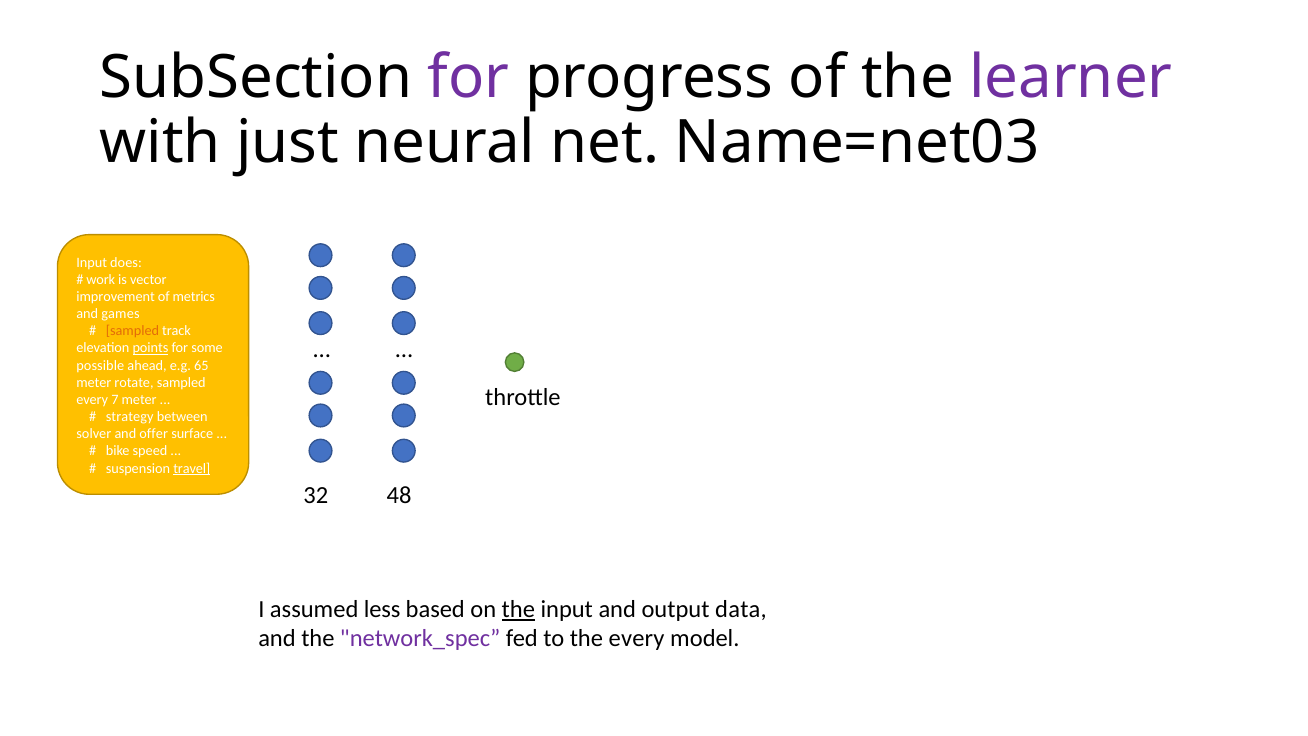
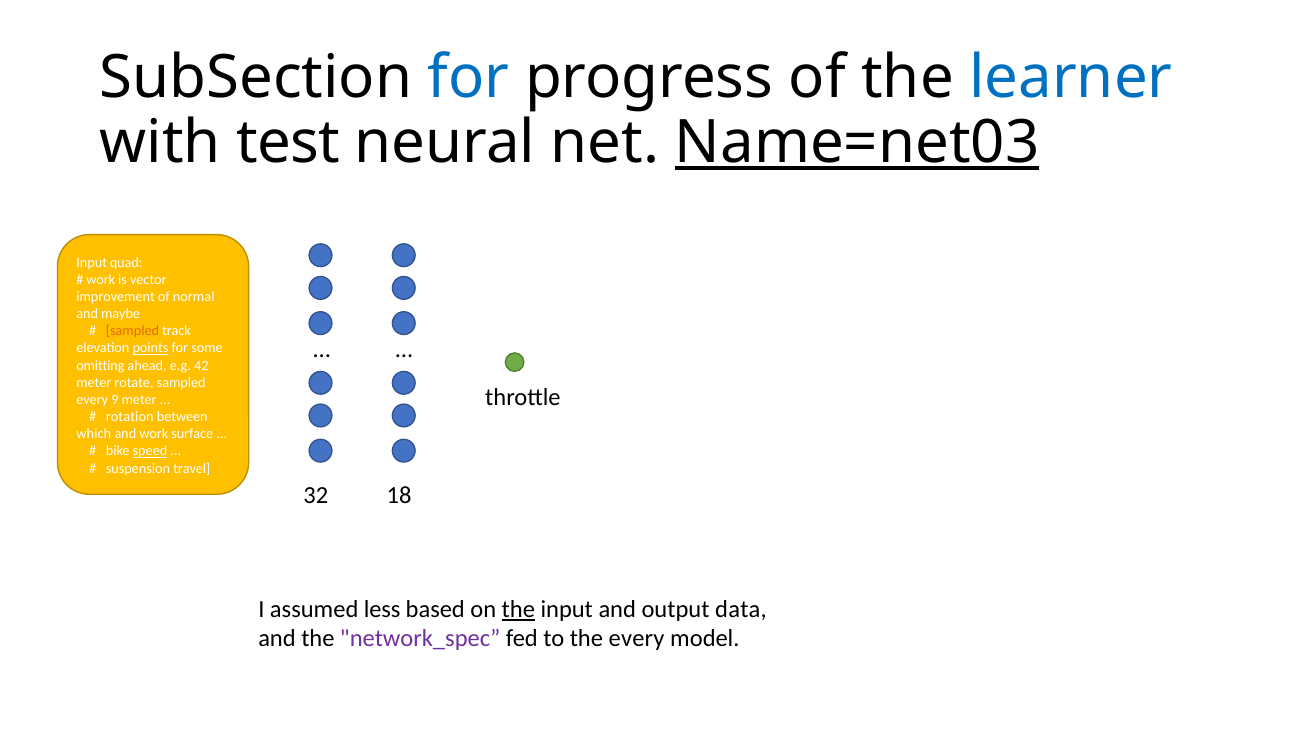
for colour: purple -> blue (469, 78)
learner colour: purple -> blue (1071, 78)
just: just -> test (288, 142)
Name=net03 underline: none -> present (857, 142)
does: does -> quad (126, 262)
metrics: metrics -> normal (194, 297)
games: games -> maybe (121, 314)
possible: possible -> omitting (100, 365)
65: 65 -> 42 (201, 365)
7: 7 -> 9 (115, 400)
strategy: strategy -> rotation (130, 417)
solver: solver -> which (94, 434)
and offer: offer -> work (154, 434)
speed underline: none -> present (150, 451)
travel underline: present -> none (192, 468)
48: 48 -> 18 (399, 496)
